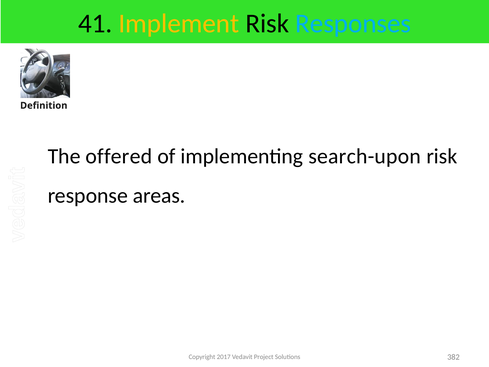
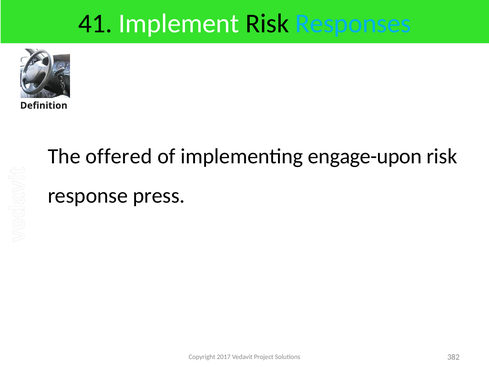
Implement colour: yellow -> white (179, 23)
search-upon: search-upon -> engage-upon (365, 156)
areas: areas -> press (159, 195)
